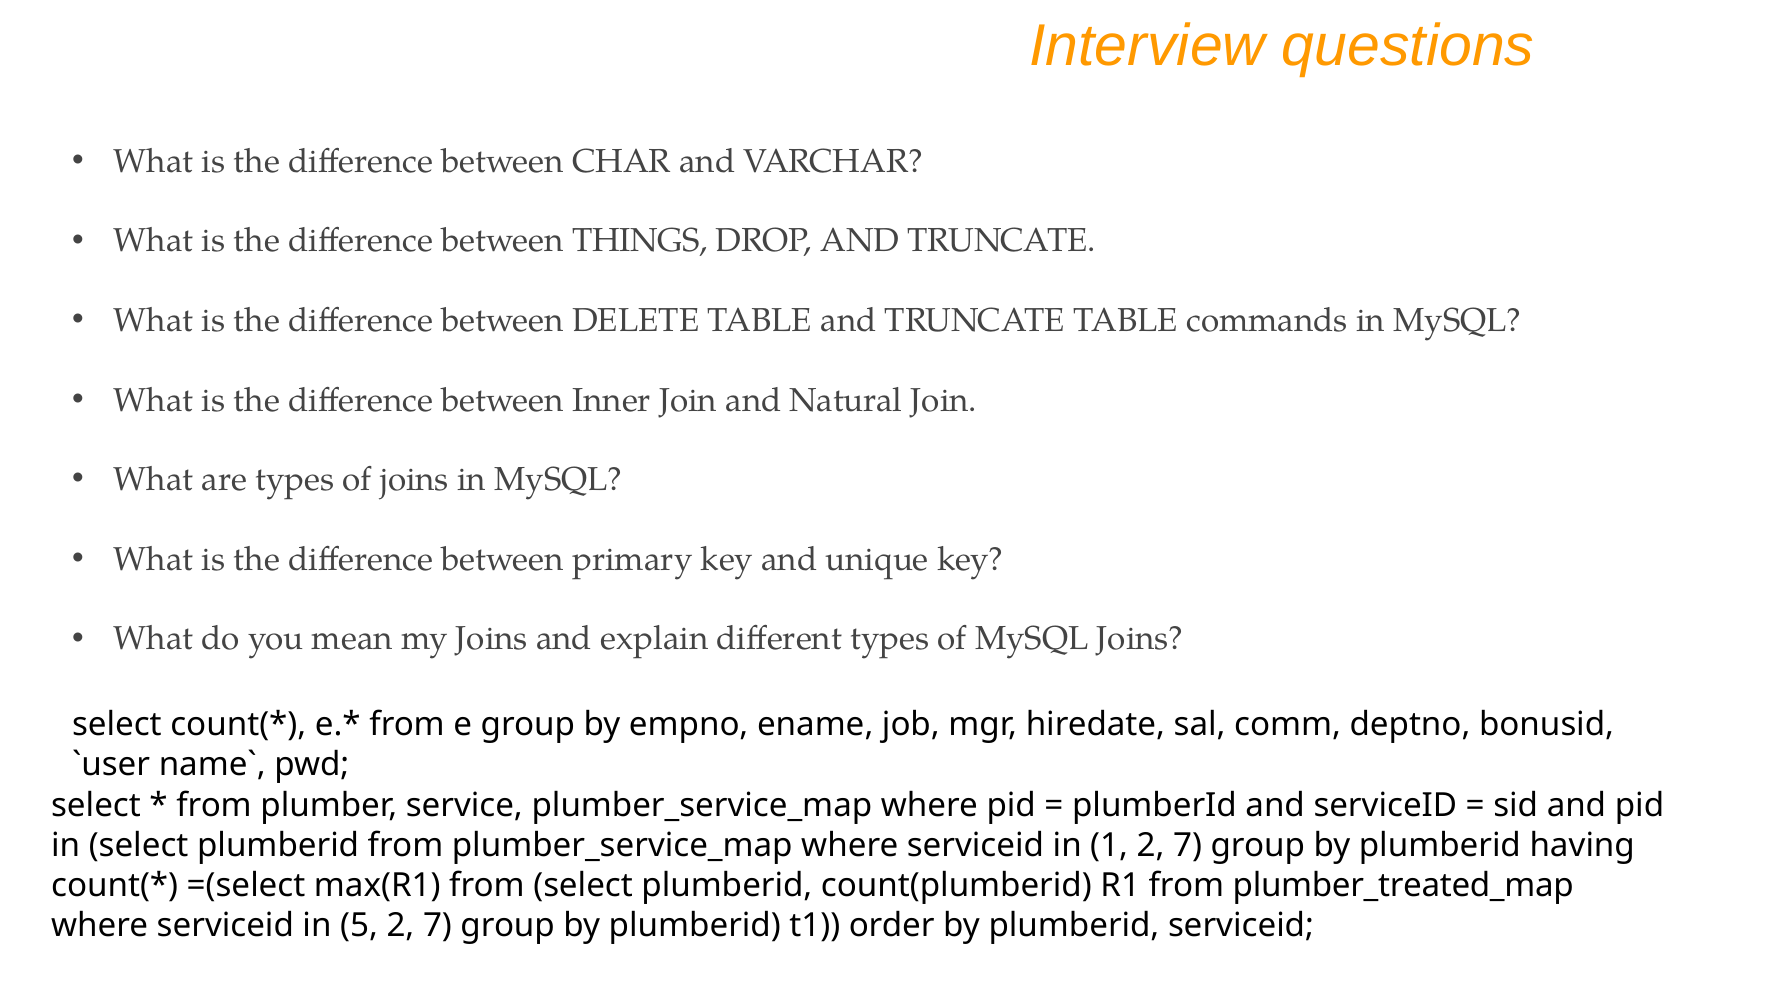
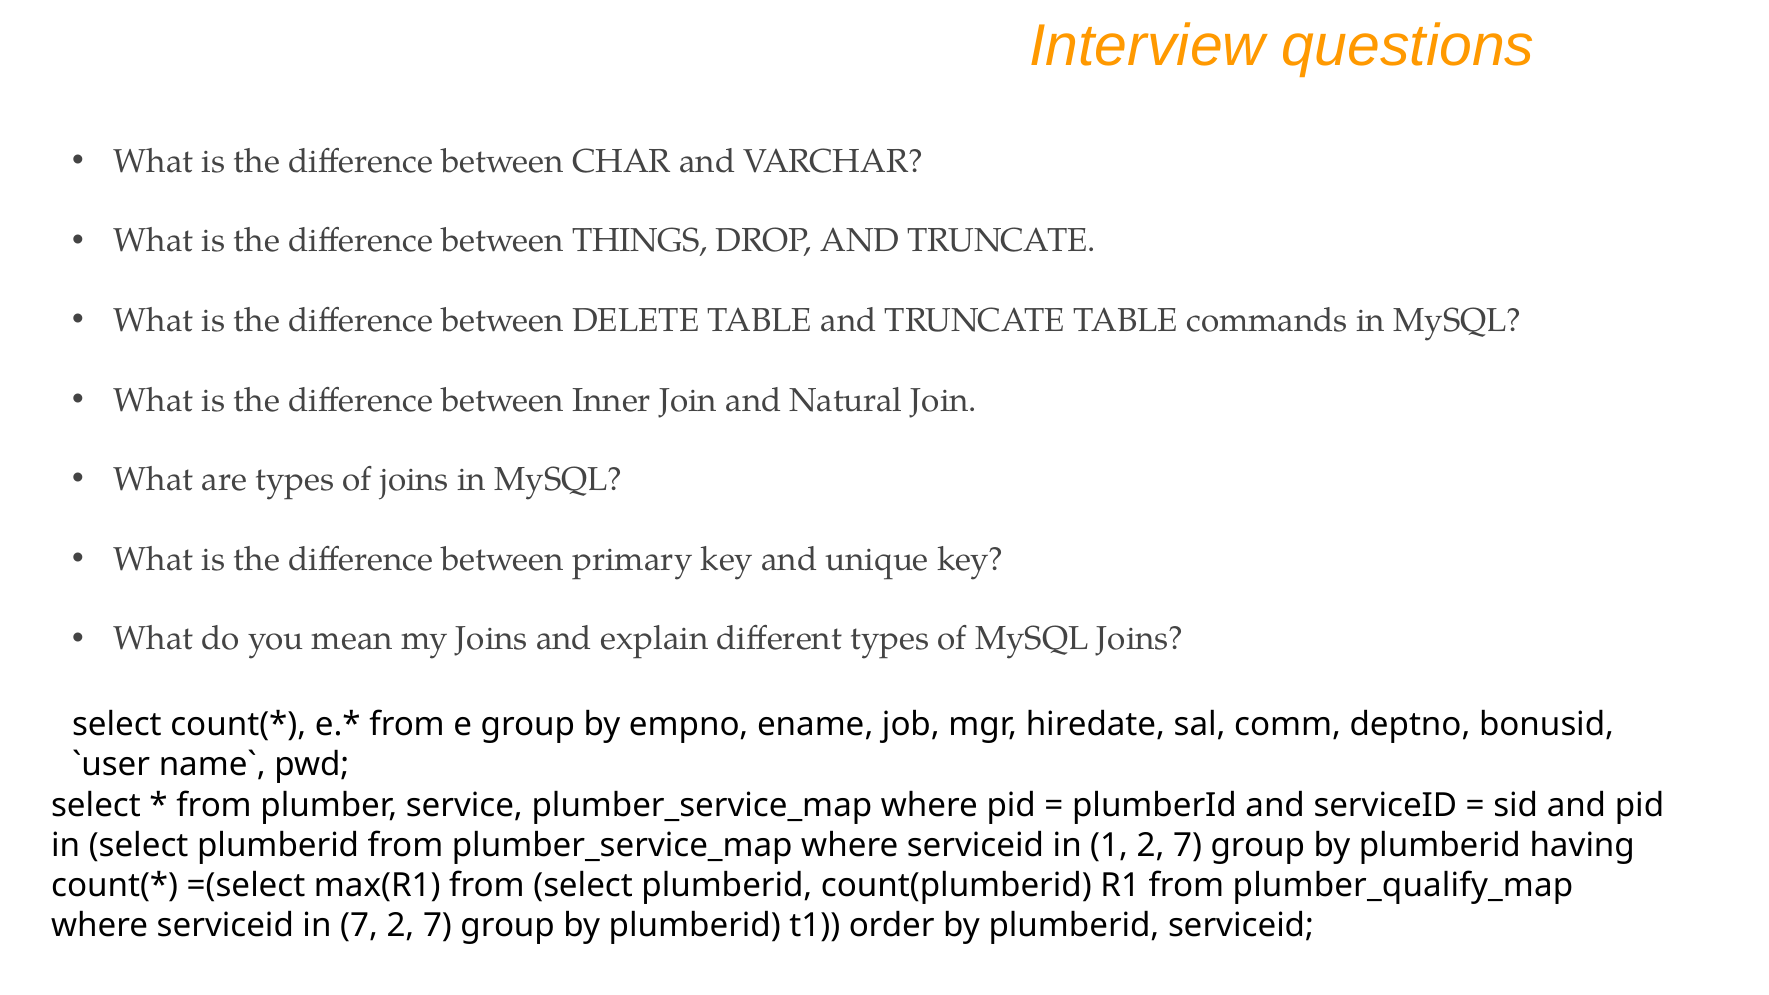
plumber_treated_map: plumber_treated_map -> plumber_qualify_map (1403, 886)
in 5: 5 -> 7 (359, 925)
